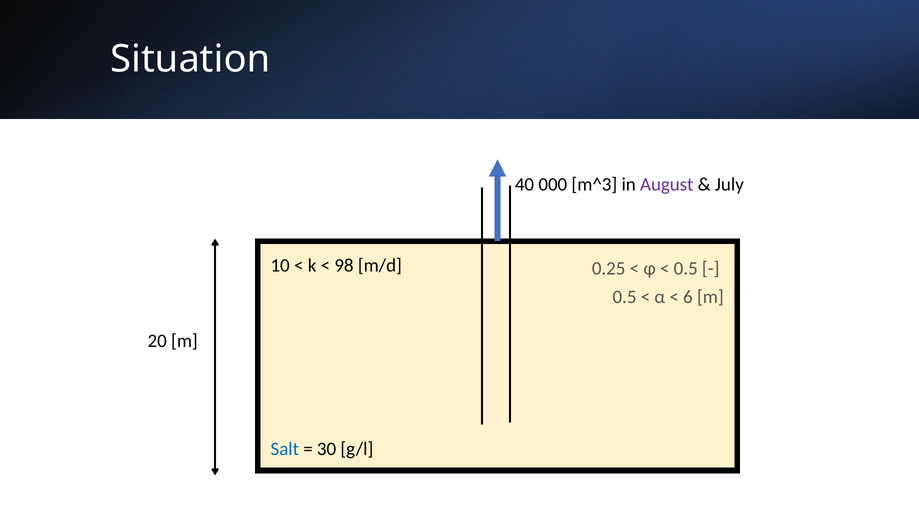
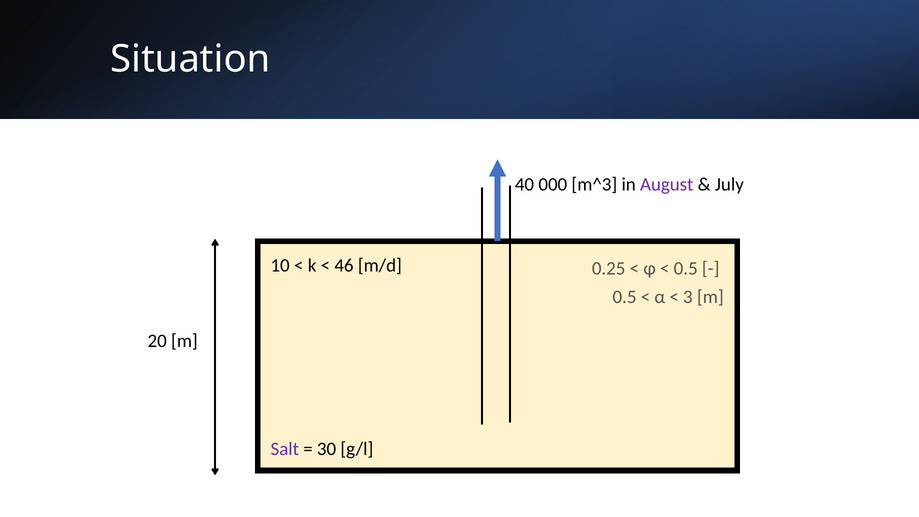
98: 98 -> 46 (344, 265)
6: 6 -> 3 (688, 297)
Salt colour: blue -> purple (285, 449)
